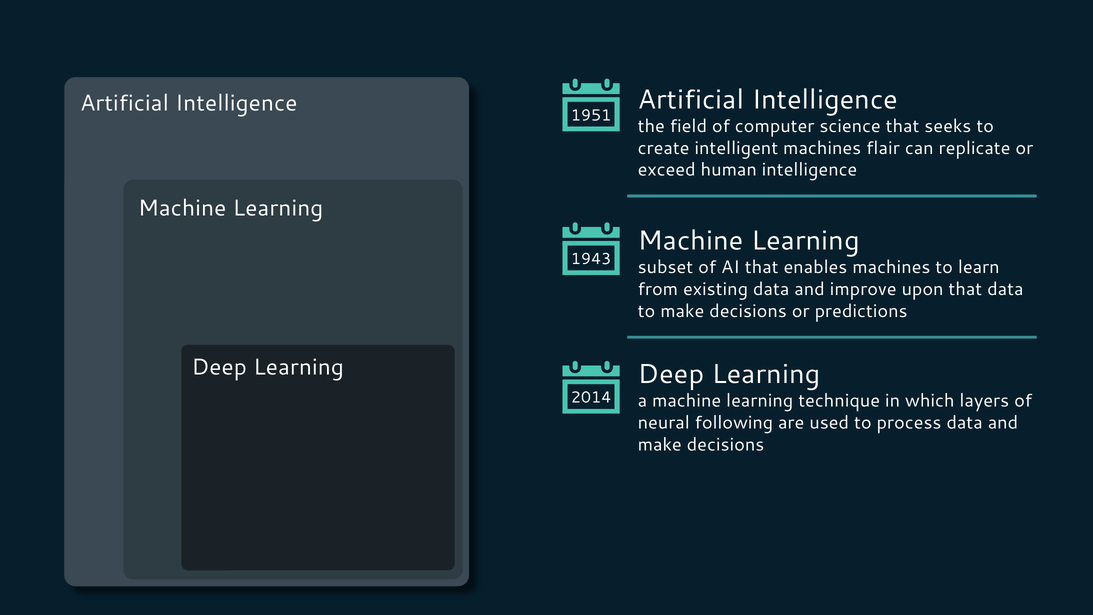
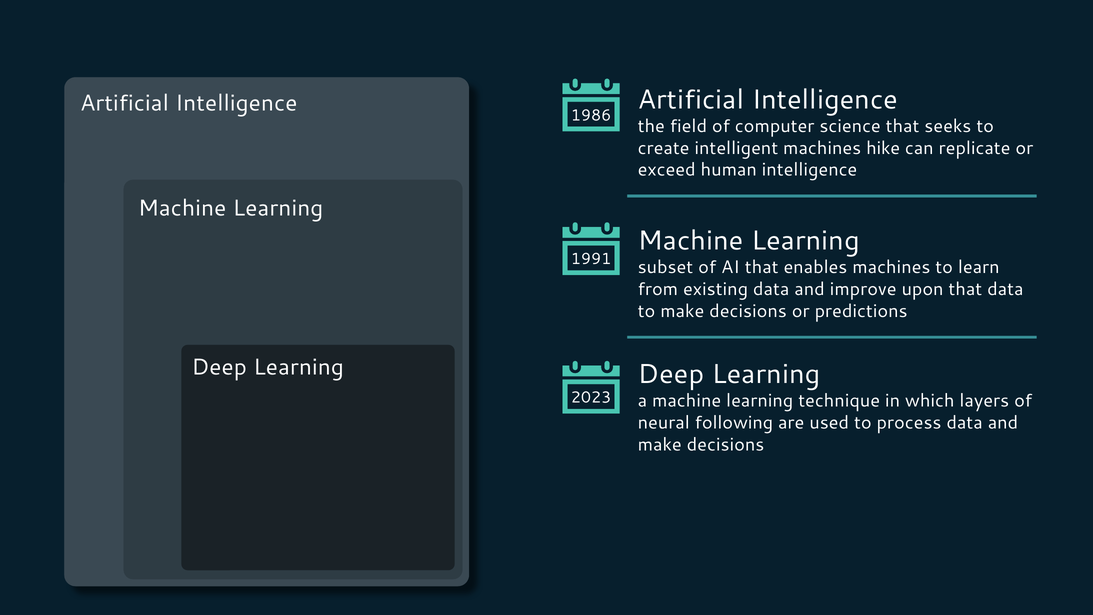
1951: 1951 -> 1986 (591, 115)
flair: flair -> hike (883, 148)
1943: 1943 -> 1991 (591, 259)
2014: 2014 -> 2023 (591, 398)
